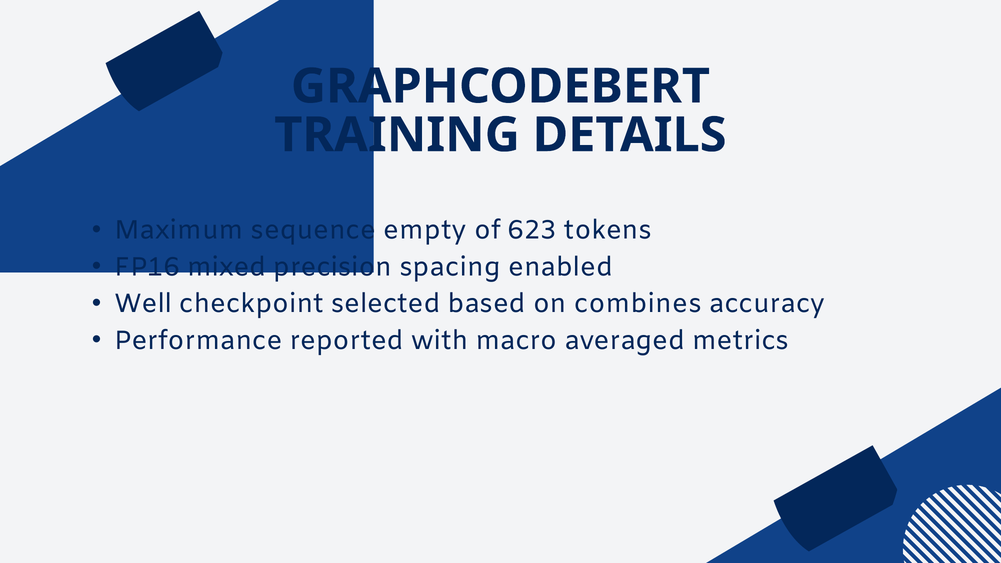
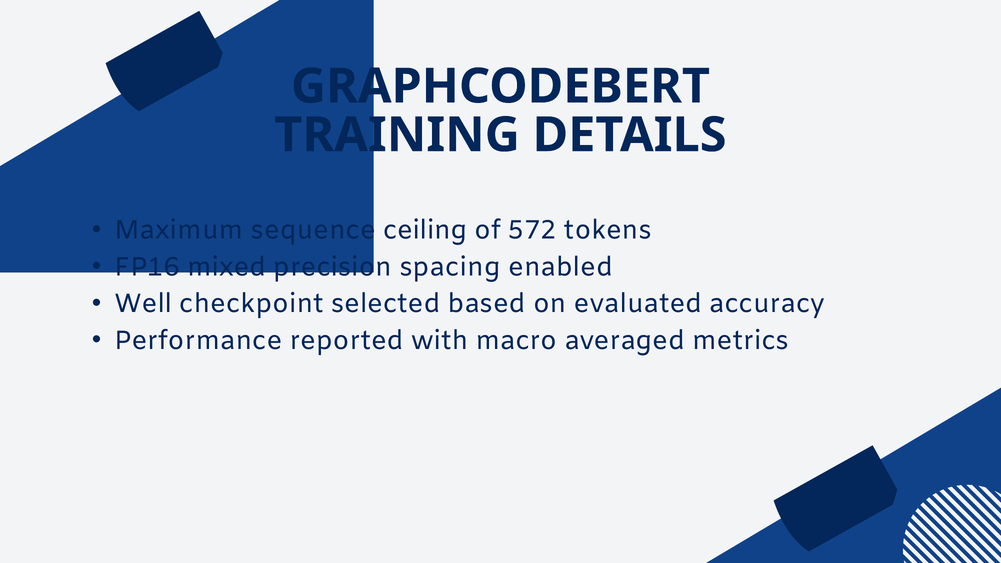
empty: empty -> ceiling (425, 230)
623: 623 -> 572 (532, 230)
combines: combines -> evaluated (638, 304)
